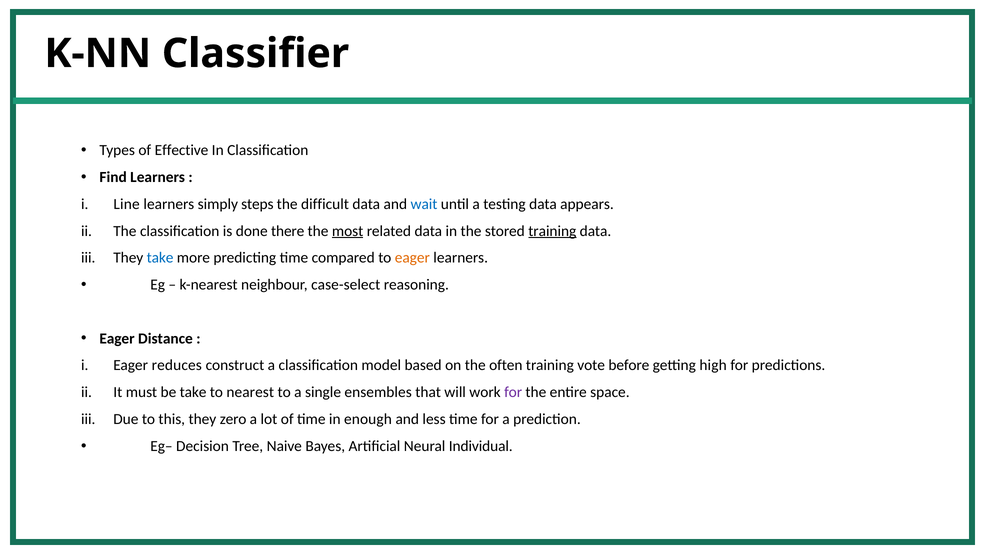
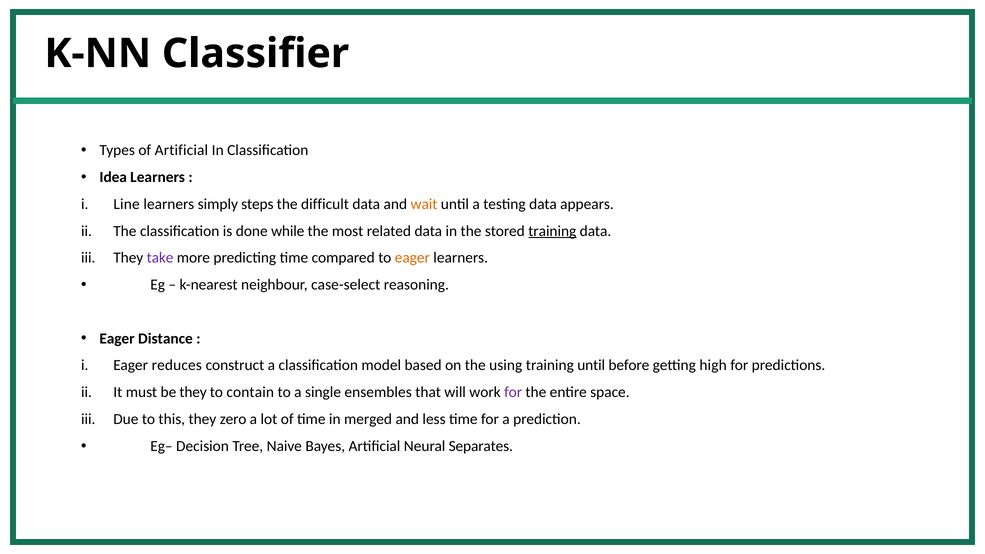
of Effective: Effective -> Artificial (181, 150)
Find: Find -> Idea (113, 177)
wait colour: blue -> orange (424, 204)
there: there -> while (288, 231)
most underline: present -> none (348, 231)
take colour: blue -> purple (160, 258)
often: often -> using (506, 365)
training vote: vote -> until (591, 365)
be take: take -> they (193, 392)
nearest: nearest -> contain (250, 392)
enough: enough -> merged (368, 419)
Individual: Individual -> Separates (481, 446)
